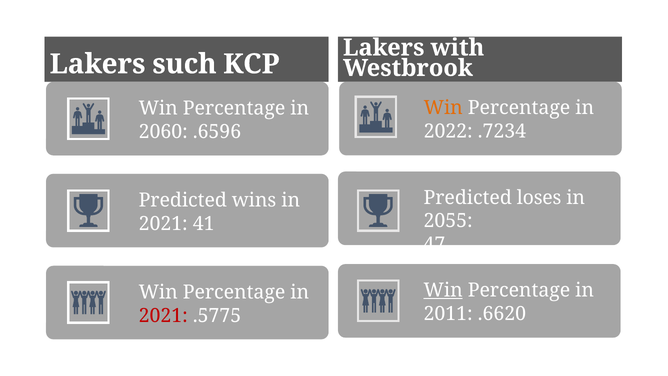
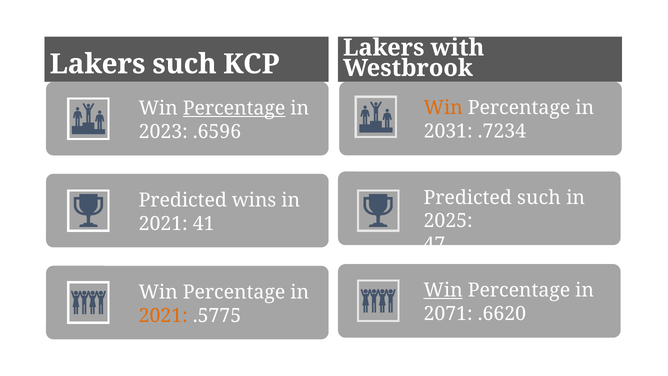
Percentage underline: none -> present (234, 108)
2022: 2022 -> 2031 (448, 131)
2060: 2060 -> 2023 (163, 132)
Predicted loses: loses -> such (539, 197)
2055: 2055 -> 2025 (448, 221)
2011: 2011 -> 2071 (448, 313)
2021 colour: red -> orange (163, 315)
